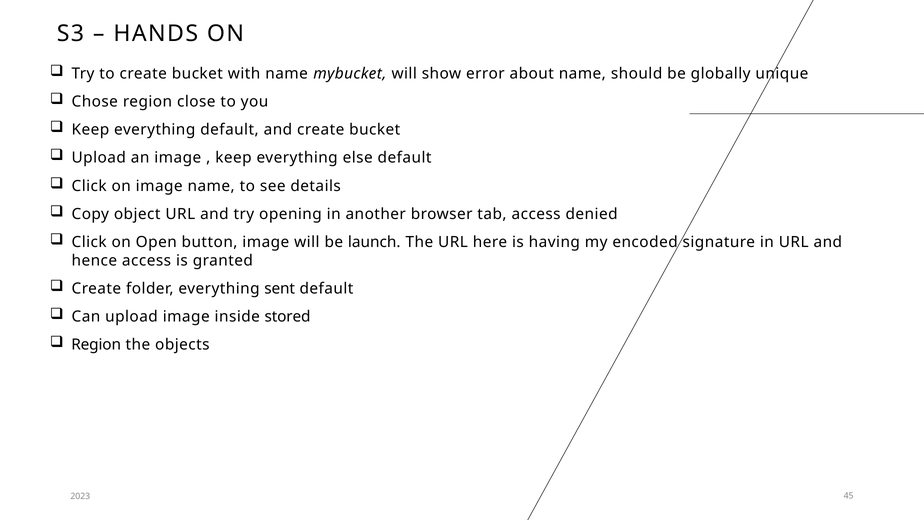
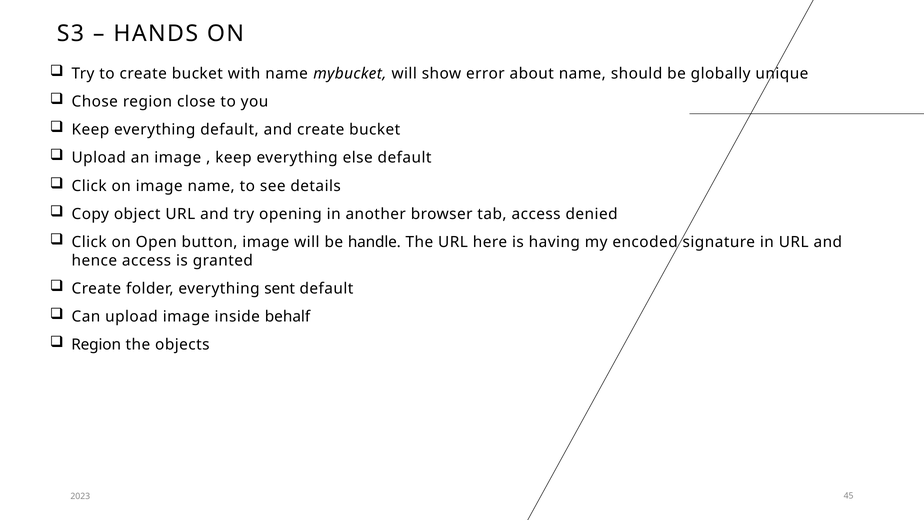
launch: launch -> handle (374, 242)
stored: stored -> behalf (288, 317)
